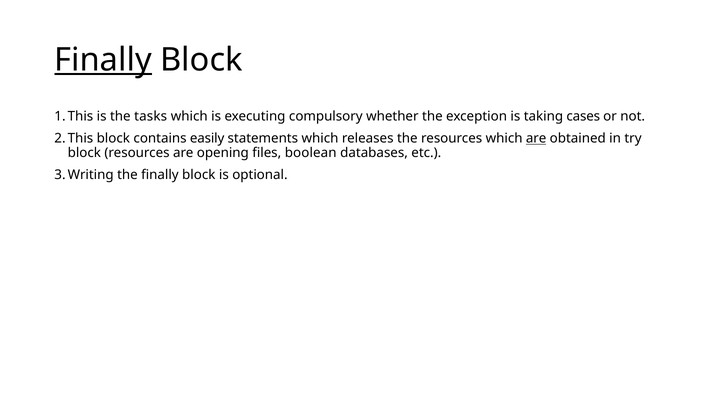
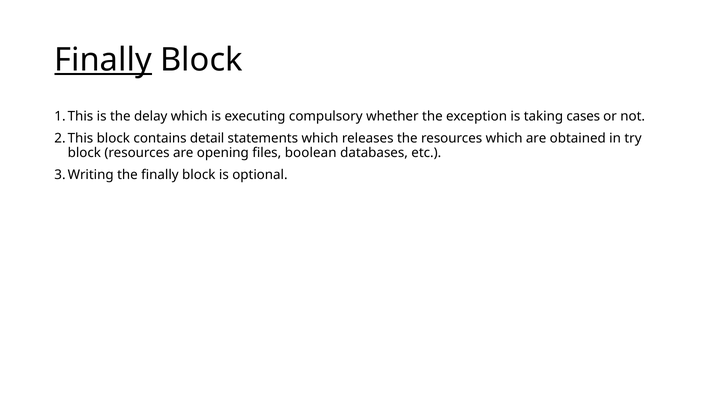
tasks: tasks -> delay (151, 117)
easily: easily -> detail (207, 138)
are underline: present -> none (536, 138)
